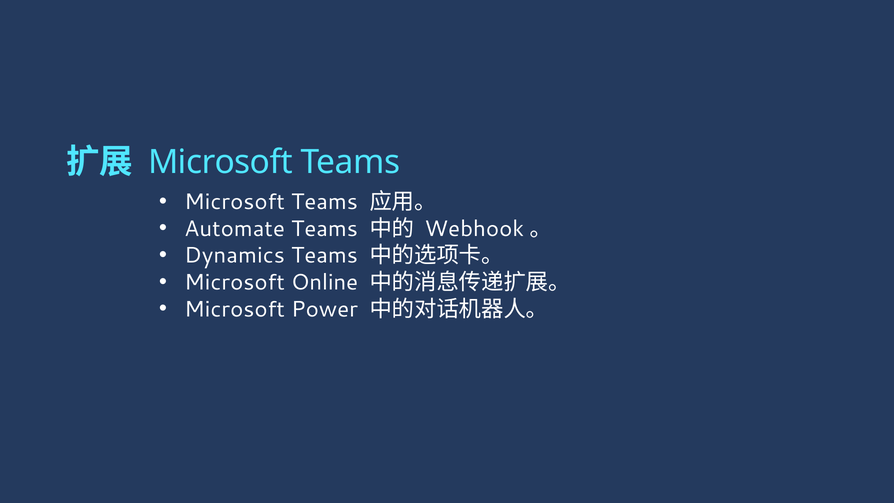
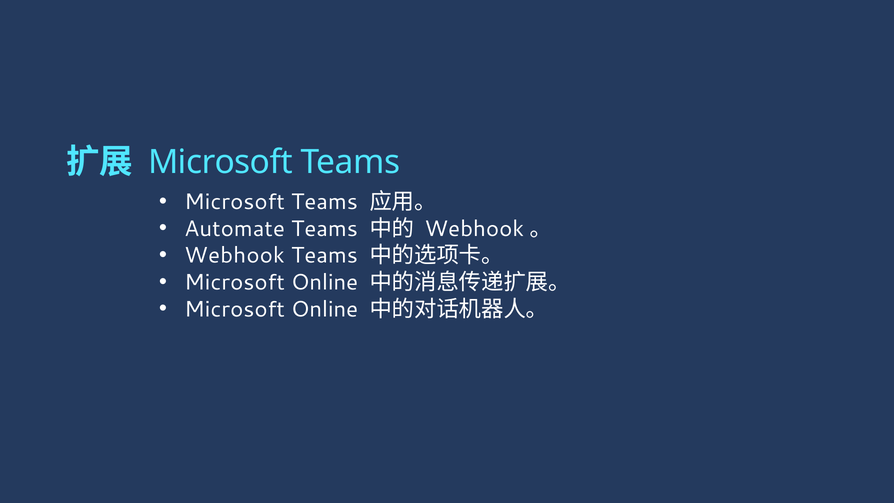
Dynamics: Dynamics -> Webhook (235, 256)
Power: Power -> Online (325, 309)
